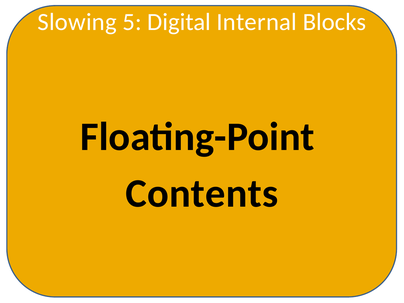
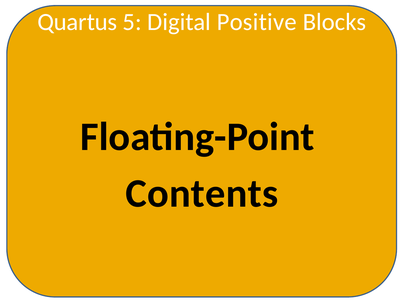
Slowing: Slowing -> Quartus (77, 22)
Internal: Internal -> Positive (257, 22)
